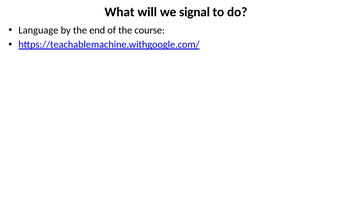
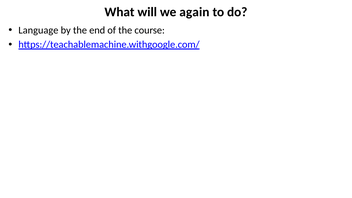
signal: signal -> again (194, 12)
